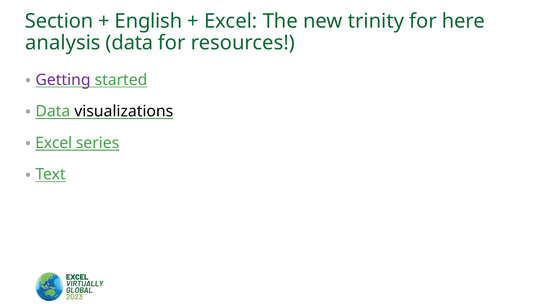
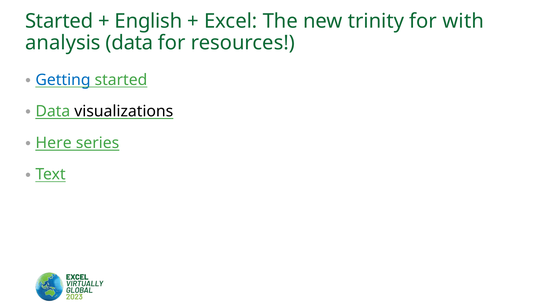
Section: Section -> Started (59, 21)
here: here -> with (463, 21)
Getting colour: purple -> blue (63, 80)
Excel: Excel -> Here (54, 143)
